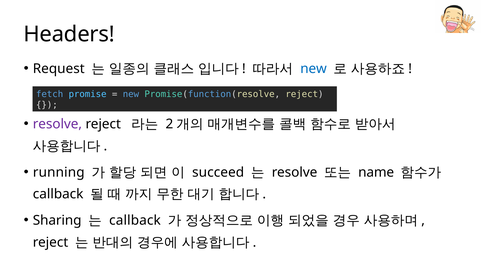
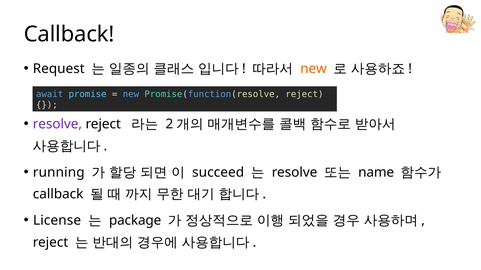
Headers: Headers -> Callback (69, 34)
new colour: blue -> orange (314, 69)
fetch: fetch -> await (50, 94)
Sharing: Sharing -> License (57, 221)
callback: callback -> package (135, 221)
